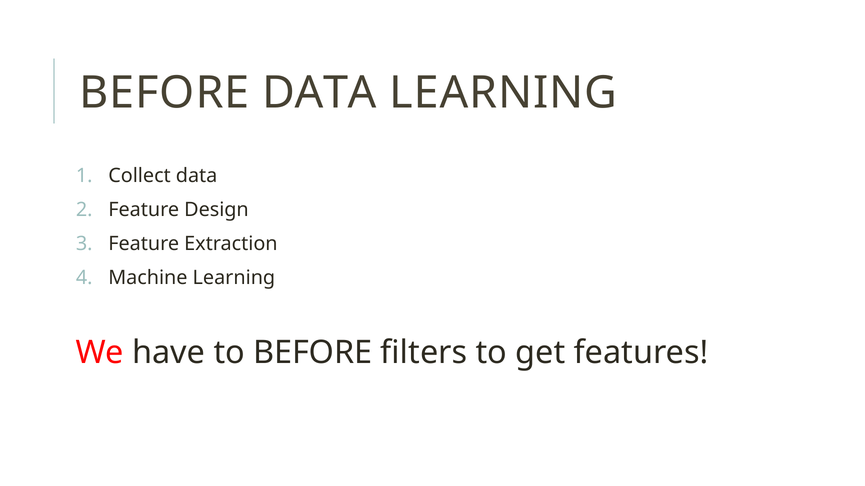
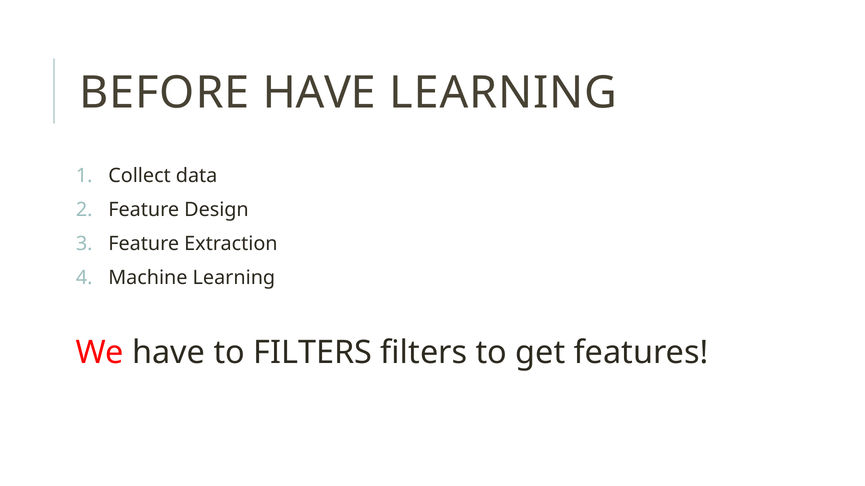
BEFORE DATA: DATA -> HAVE (319, 93)
to BEFORE: BEFORE -> FILTERS (313, 353)
